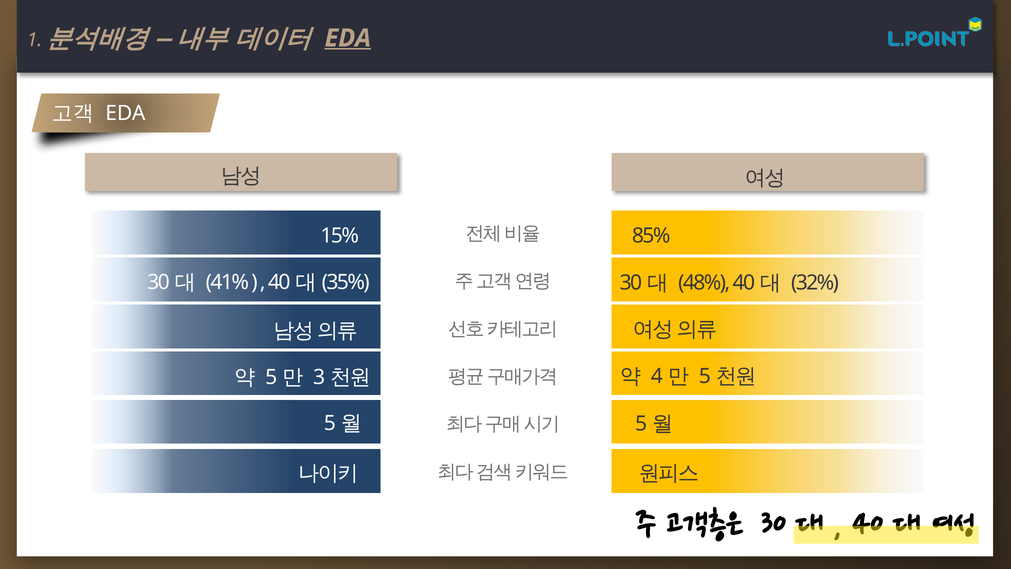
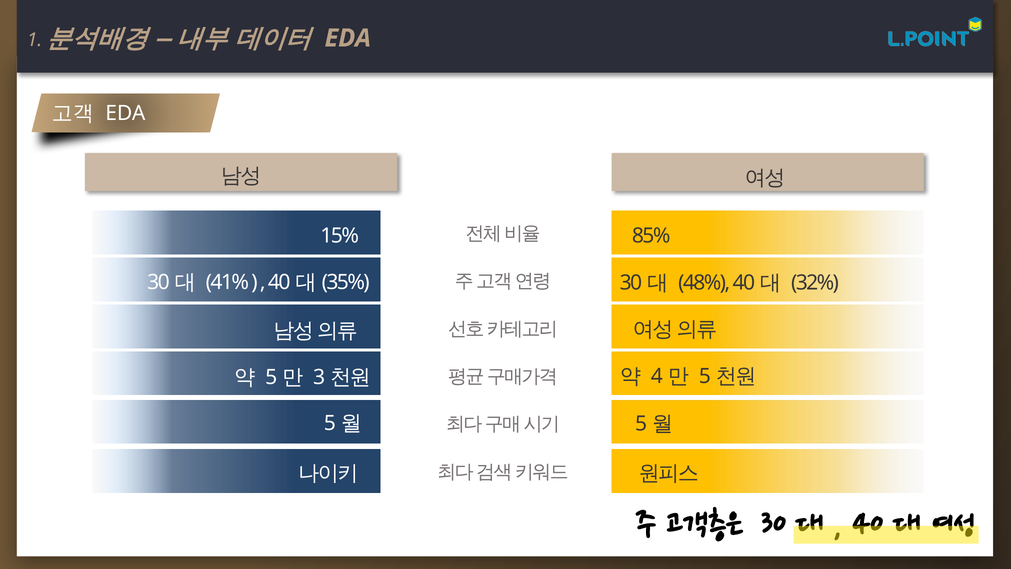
EDA underline: present -> none (348, 38)
